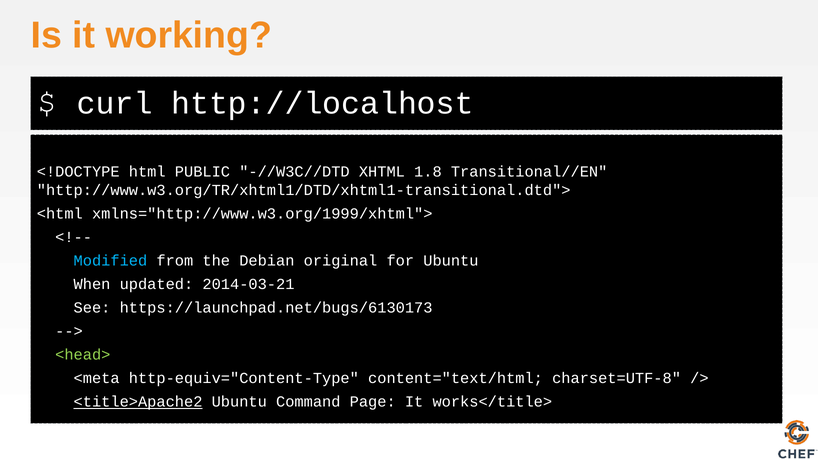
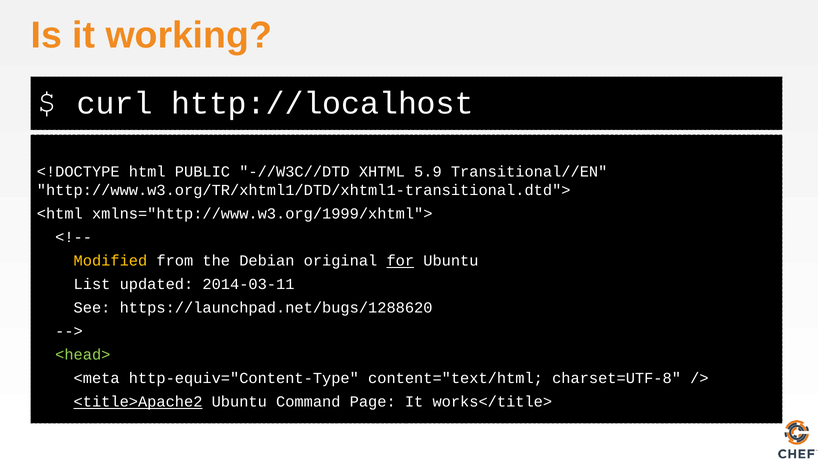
1.8: 1.8 -> 5.9 (428, 172)
Modified colour: light blue -> yellow (110, 261)
for underline: none -> present (400, 261)
When: When -> List (92, 284)
2014-03-21: 2014-03-21 -> 2014-03-11 (248, 284)
https://launchpad.net/bugs/6130173: https://launchpad.net/bugs/6130173 -> https://launchpad.net/bugs/1288620 (276, 308)
